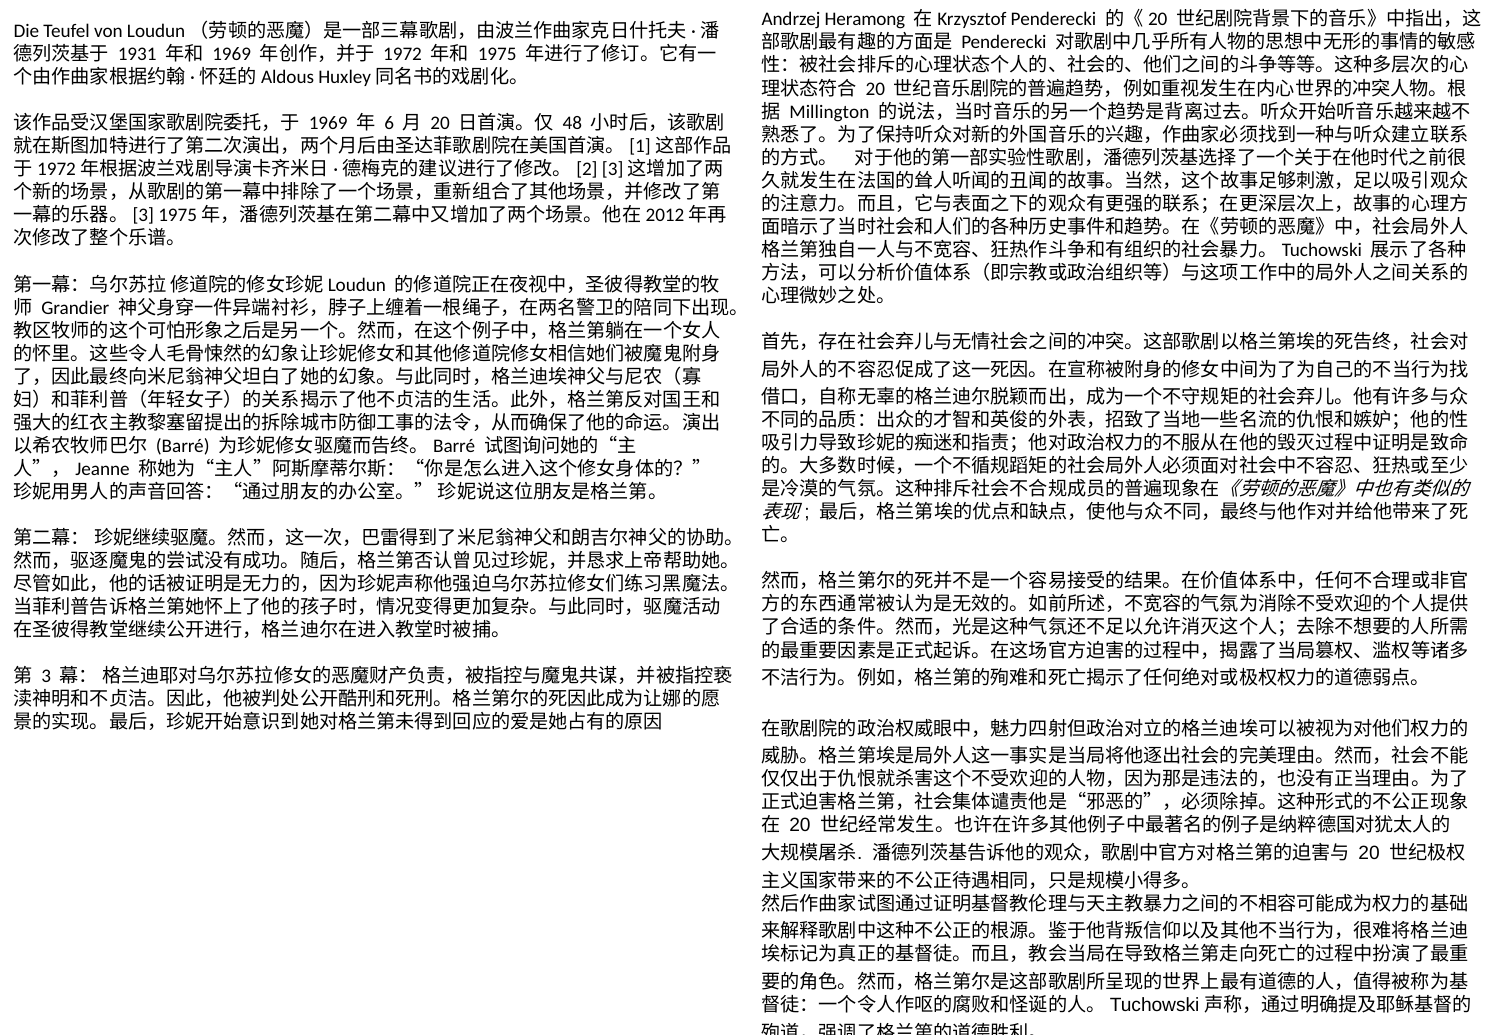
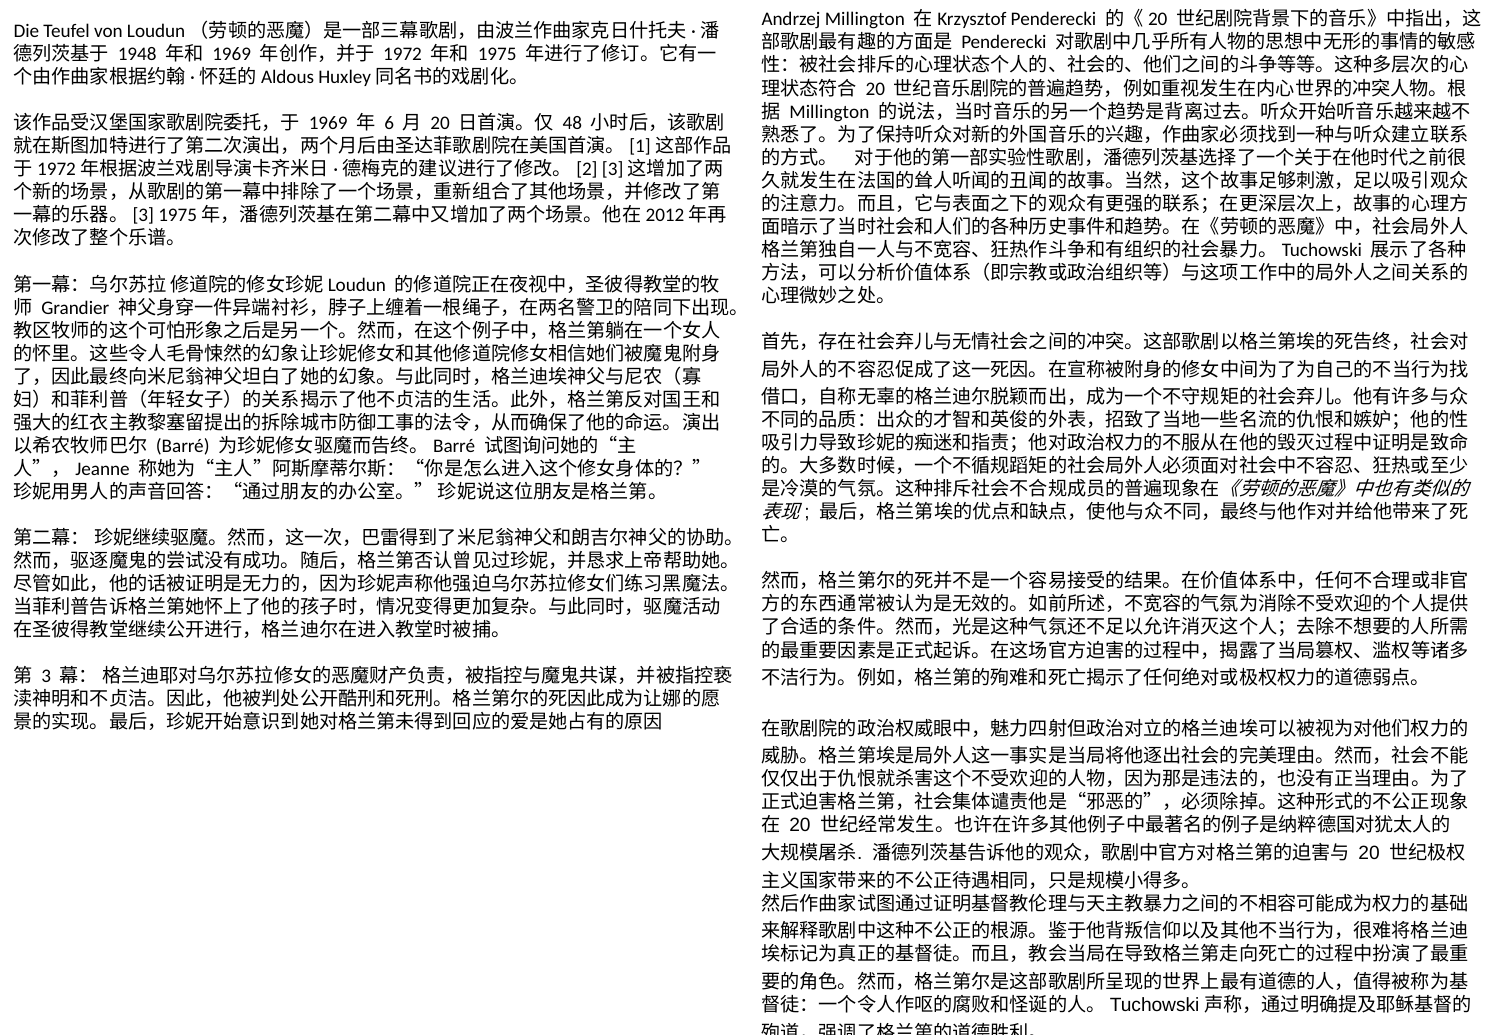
Andrzej Heramong: Heramong -> Millington (865, 20)
1931: 1931 -> 1948 (137, 54)
